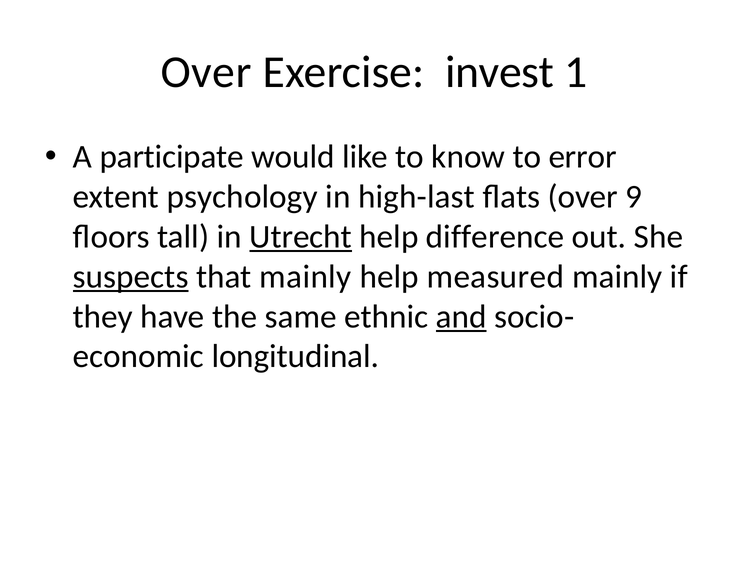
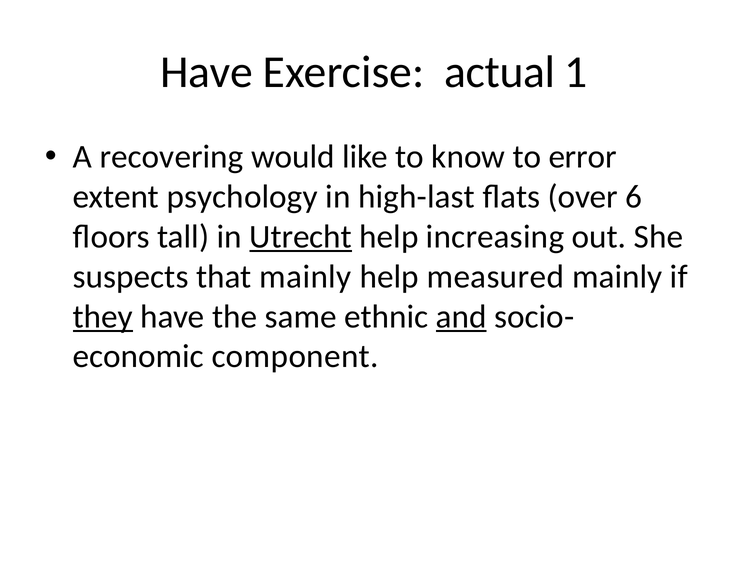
Over: Over -> Have (206, 72)
invest: invest -> actual (500, 72)
participate: participate -> recovering (172, 157)
9: 9 -> 6 (634, 197)
difference: difference -> increasing (495, 237)
suspects underline: present -> none (131, 277)
they underline: none -> present (103, 317)
longitudinal: longitudinal -> component (295, 356)
